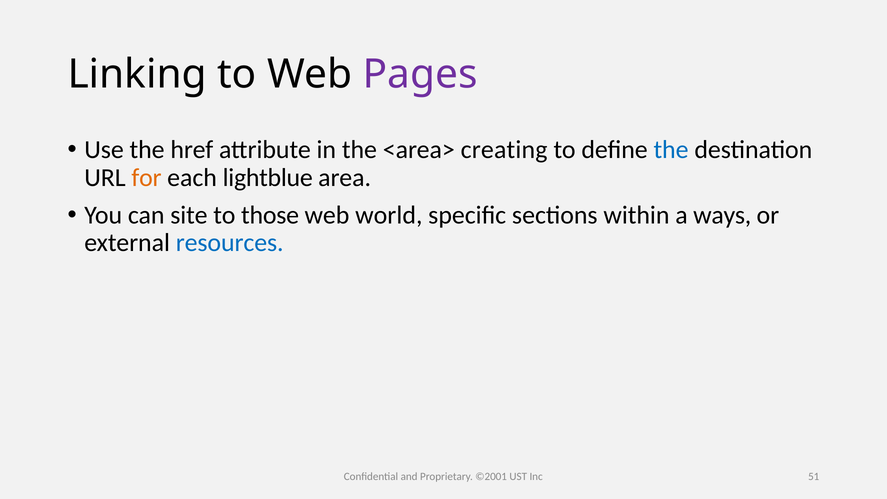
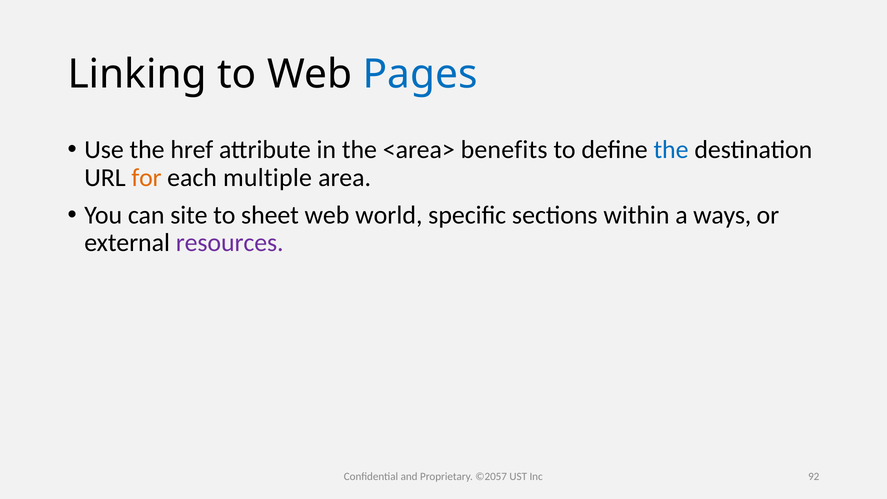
Pages colour: purple -> blue (420, 75)
creating: creating -> benefits (504, 150)
lightblue: lightblue -> multiple (267, 178)
those: those -> sheet (270, 215)
resources colour: blue -> purple (230, 243)
©2001: ©2001 -> ©2057 (491, 476)
51: 51 -> 92 (814, 476)
